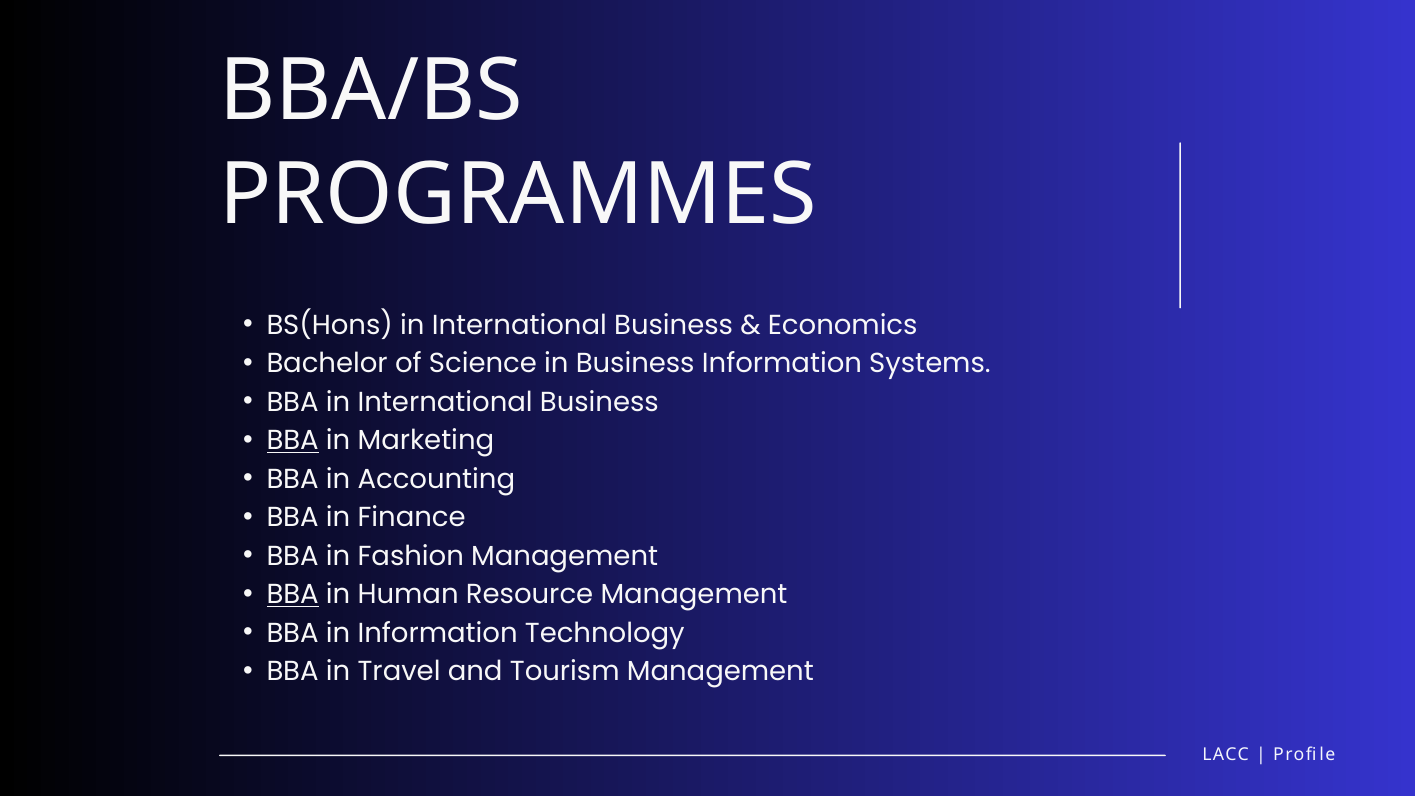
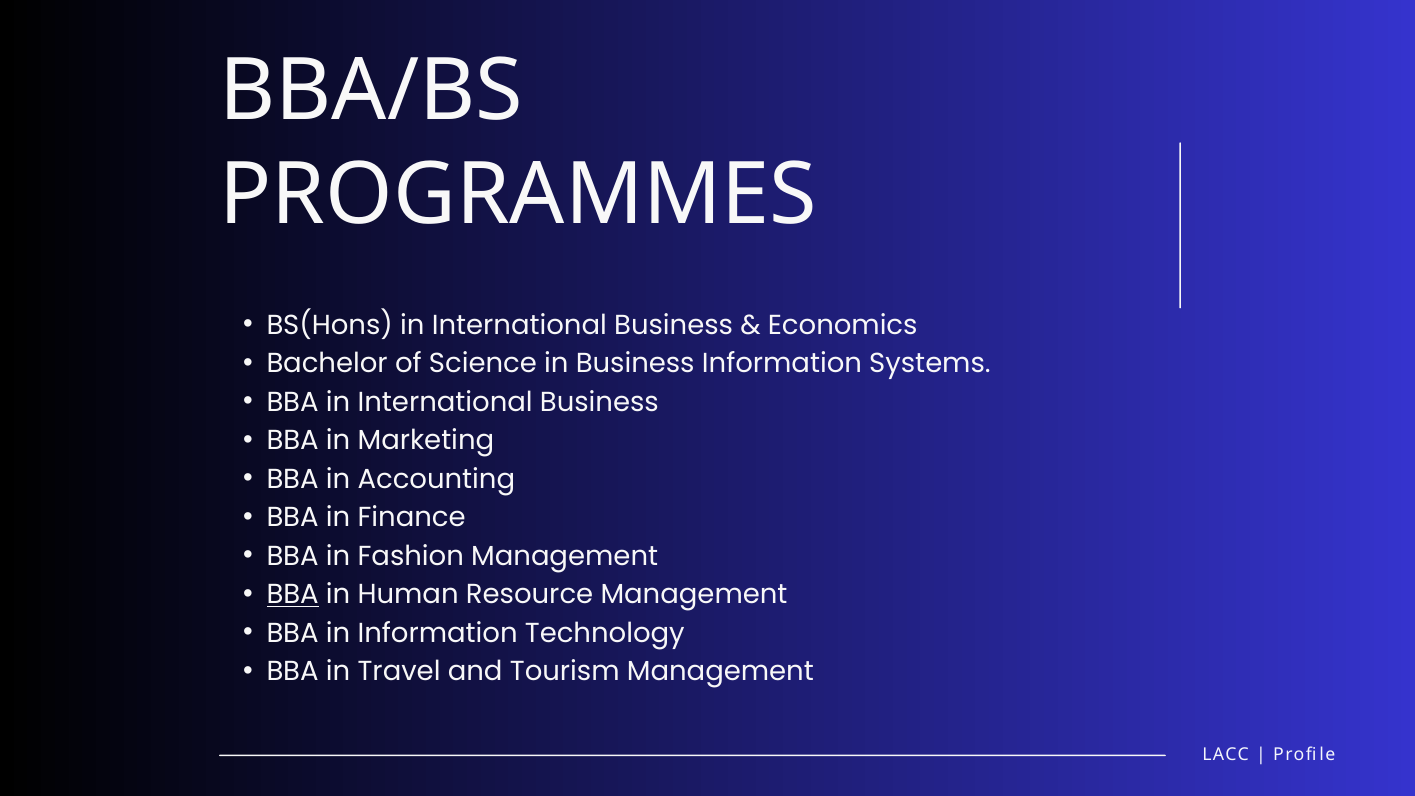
BBA underline: present -> none (293, 441)
